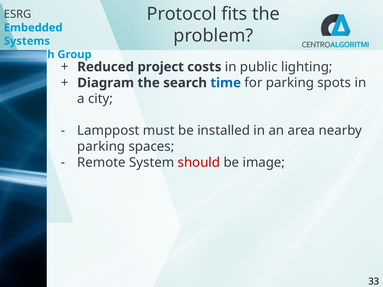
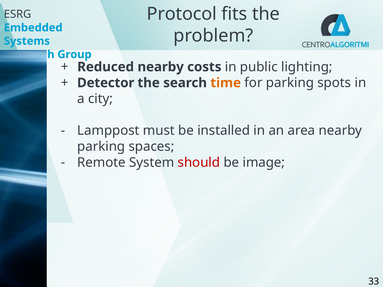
Reduced project: project -> nearby (161, 67)
Diagram: Diagram -> Detector (106, 83)
time colour: blue -> orange (226, 83)
